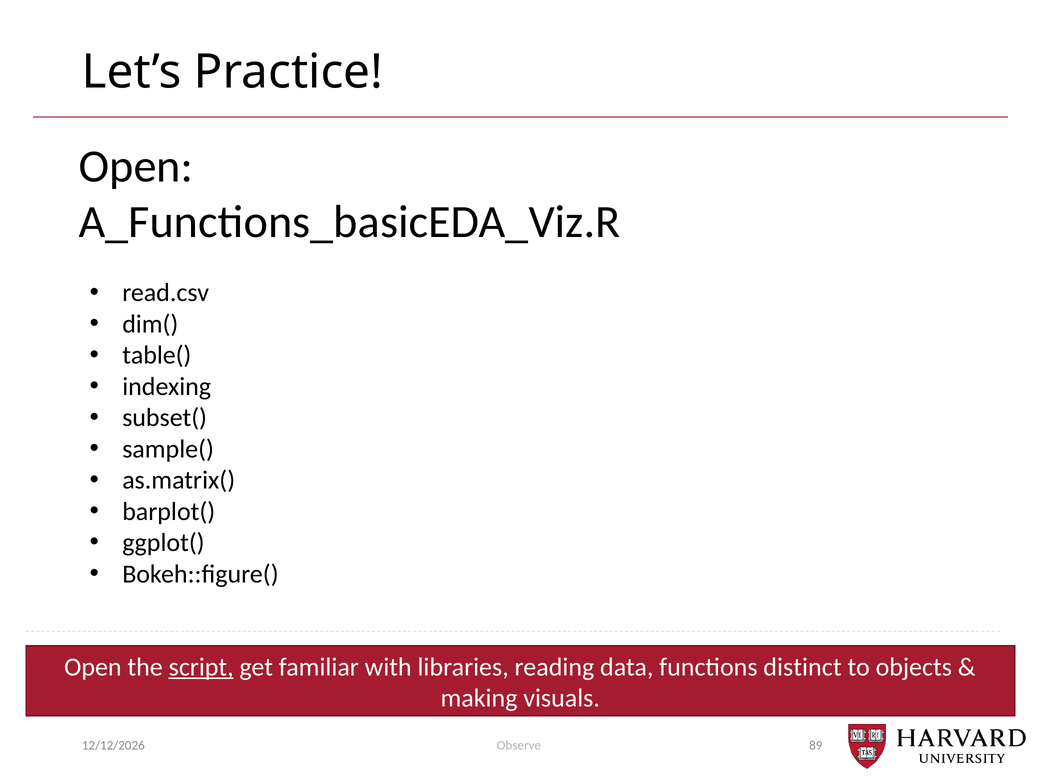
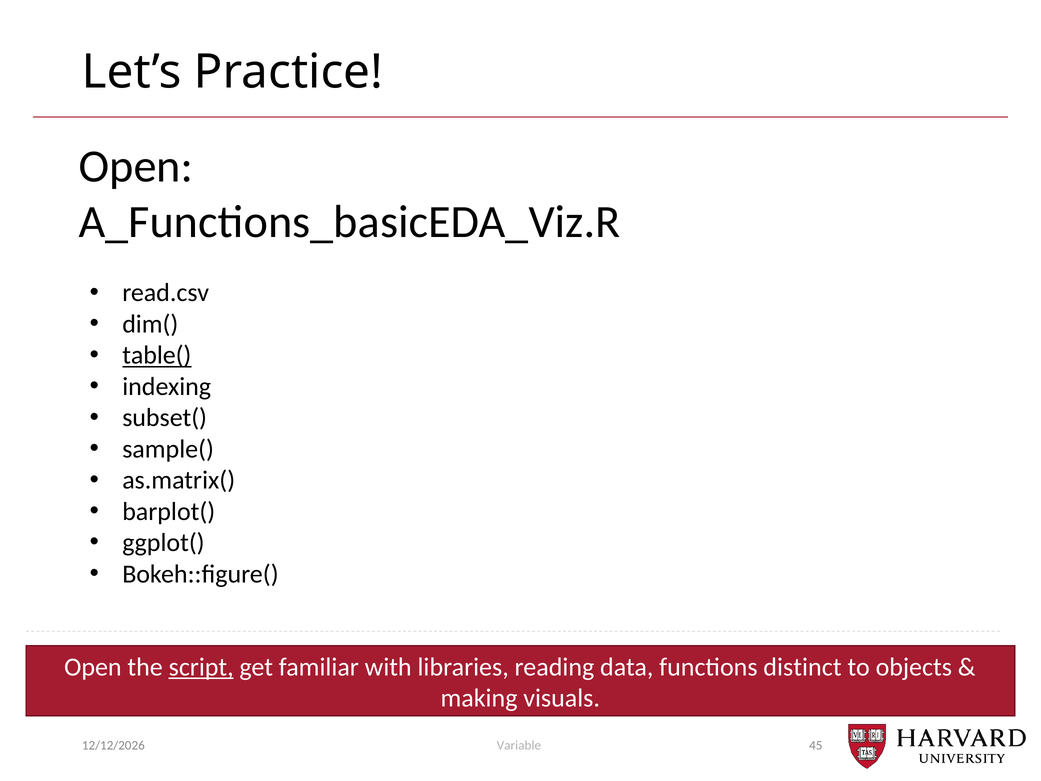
table( underline: none -> present (157, 355)
89: 89 -> 45 (816, 745)
Observe: Observe -> Variable (519, 745)
